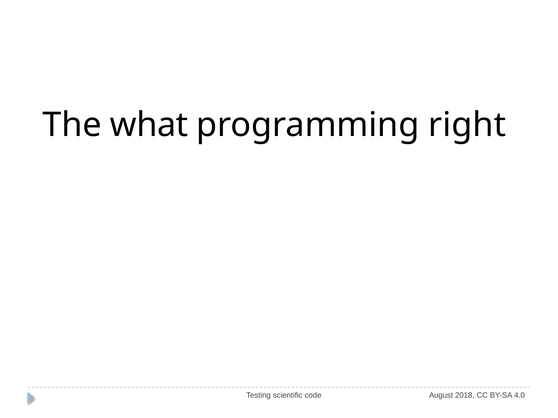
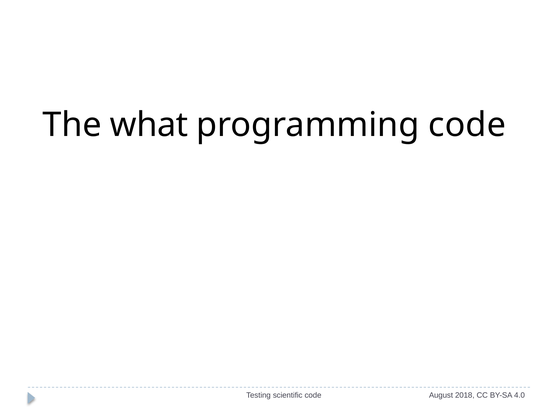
programming right: right -> code (467, 125)
